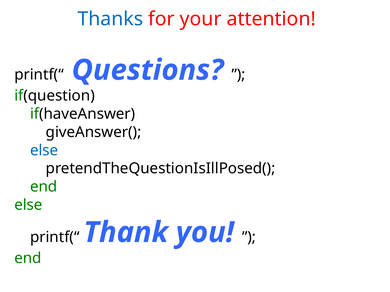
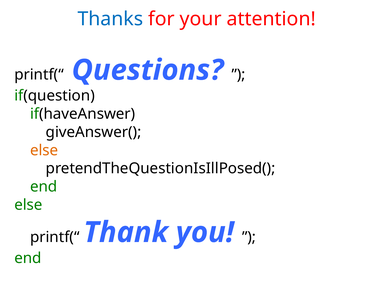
else colour: blue -> orange (44, 151)
